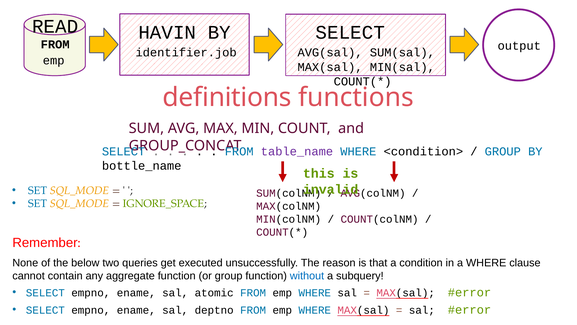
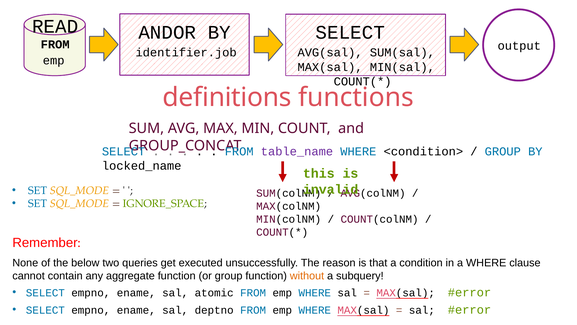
HAVIN: HAVIN -> ANDOR (167, 33)
bottle_name: bottle_name -> locked_name (142, 166)
without colour: blue -> orange (307, 276)
